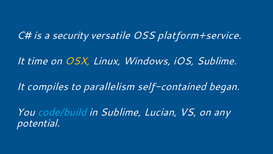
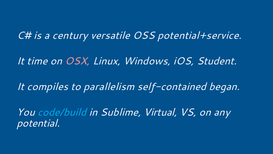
security: security -> century (70, 35)
platform+service: platform+service -> potential+service (200, 35)
OSX colour: yellow -> pink (77, 61)
iOS Sublime: Sublime -> Student (217, 61)
Lucian: Lucian -> Virtual (160, 112)
